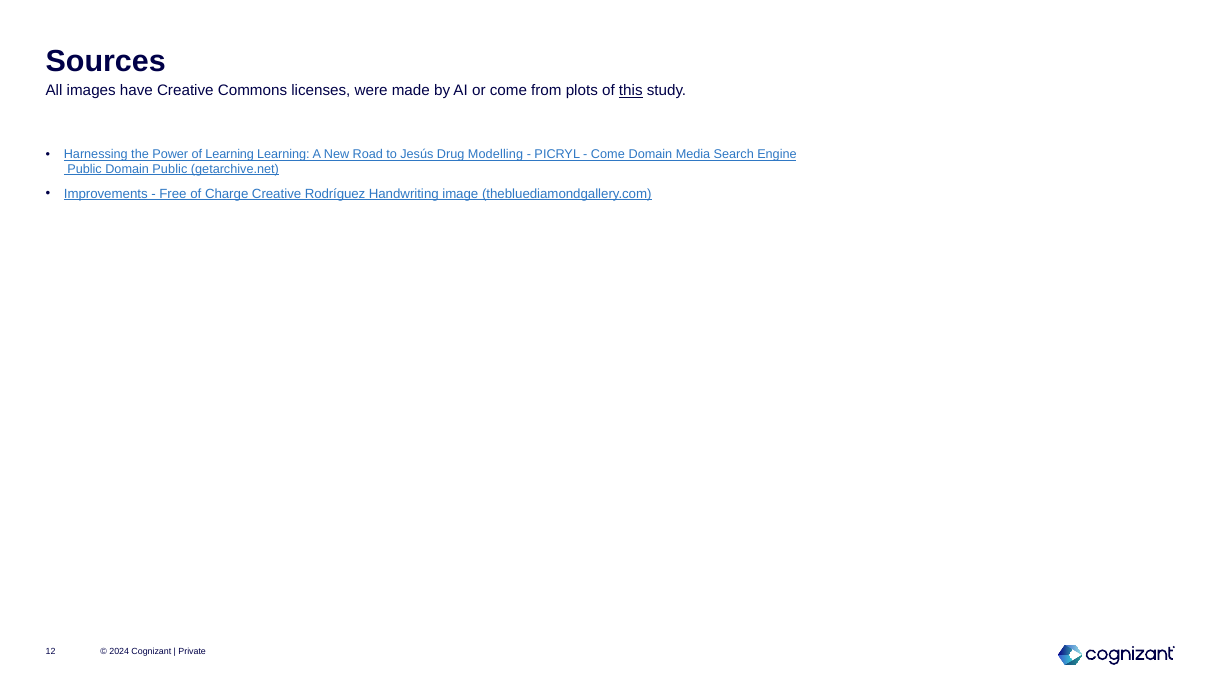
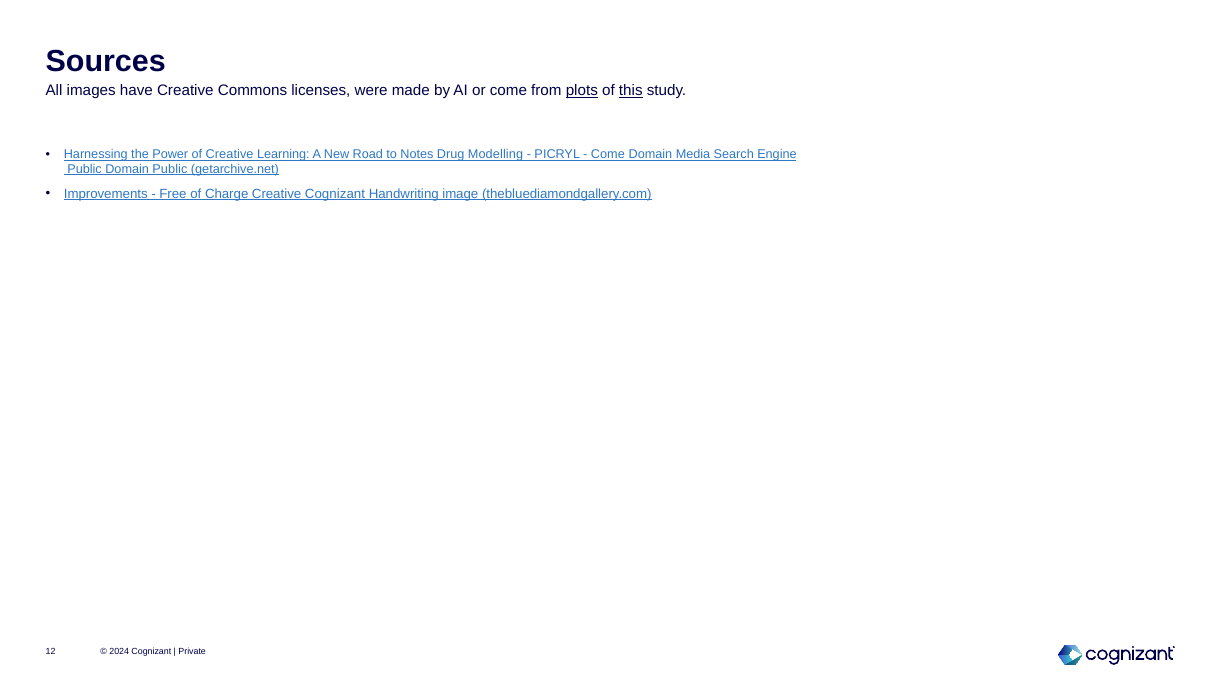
plots underline: none -> present (582, 91)
of Learning: Learning -> Creative (230, 155)
Jesús: Jesús -> Notes (417, 155)
Creative Rodríguez: Rodríguez -> Cognizant (335, 194)
